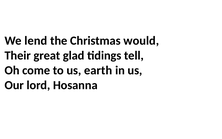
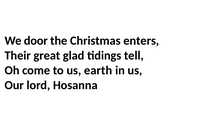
lend: lend -> door (36, 41)
would: would -> enters (141, 41)
